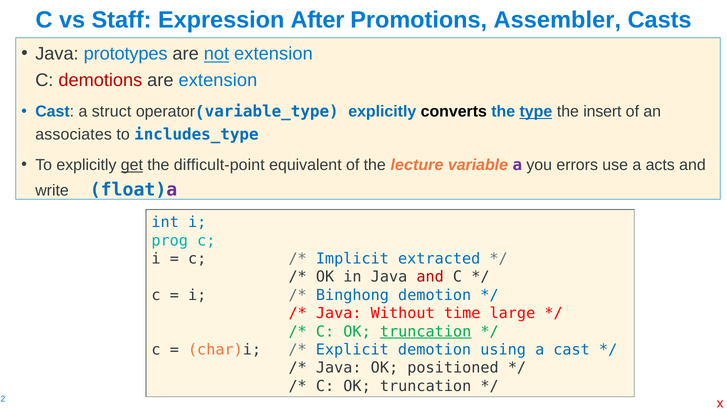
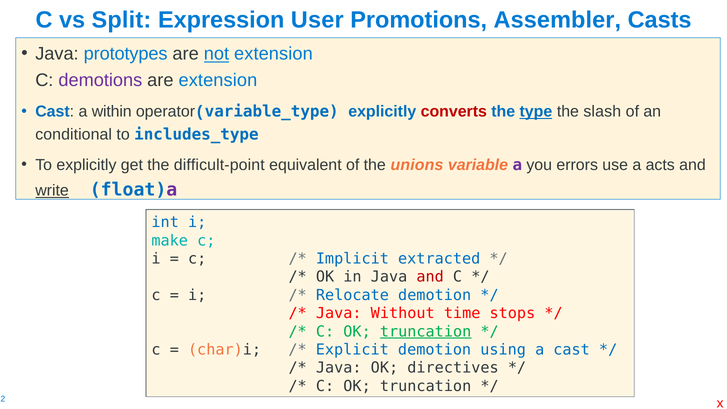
Staff: Staff -> Split (121, 20)
After: After -> User (317, 20)
demotions colour: red -> purple (100, 80)
struct: struct -> within (112, 112)
converts colour: black -> red (454, 112)
insert: insert -> slash (602, 112)
associates: associates -> conditional (74, 135)
get underline: present -> none (132, 165)
lecture: lecture -> unions (417, 165)
write underline: none -> present (52, 191)
prog: prog -> make (170, 241)
Binghong: Binghong -> Relocate (352, 295)
large: large -> stops (512, 313)
positioned: positioned -> directives (453, 368)
